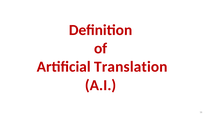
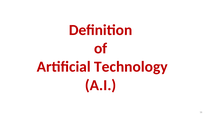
Translation: Translation -> Technology (131, 67)
